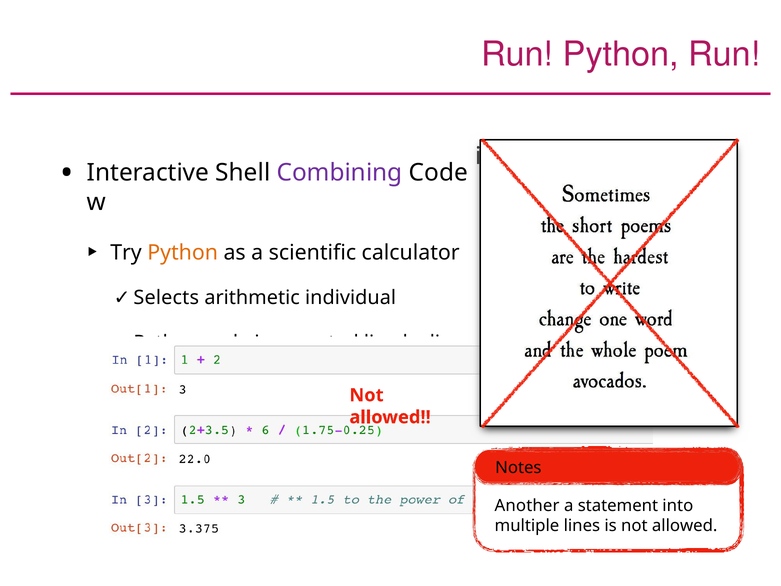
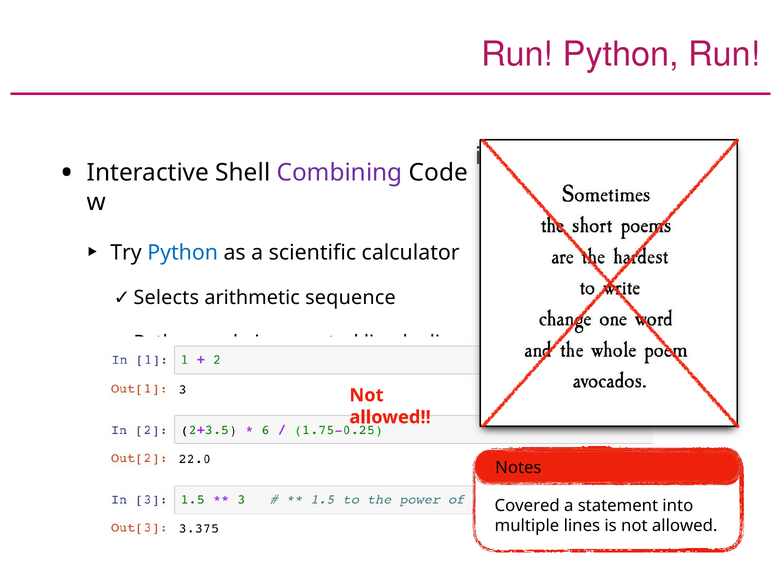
Python colour: orange -> blue (183, 253)
individual: individual -> sequence (350, 298)
Another: Another -> Covered (527, 506)
